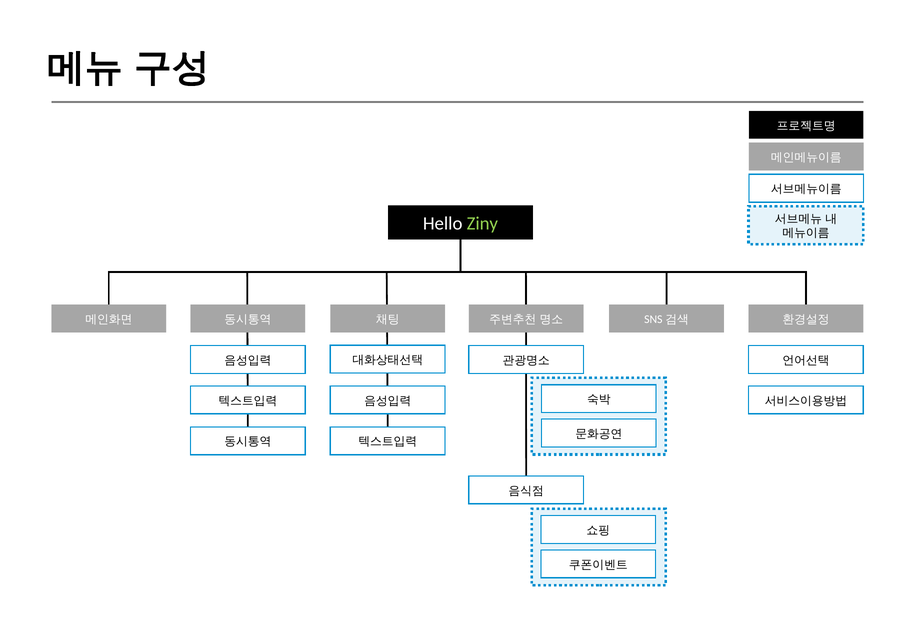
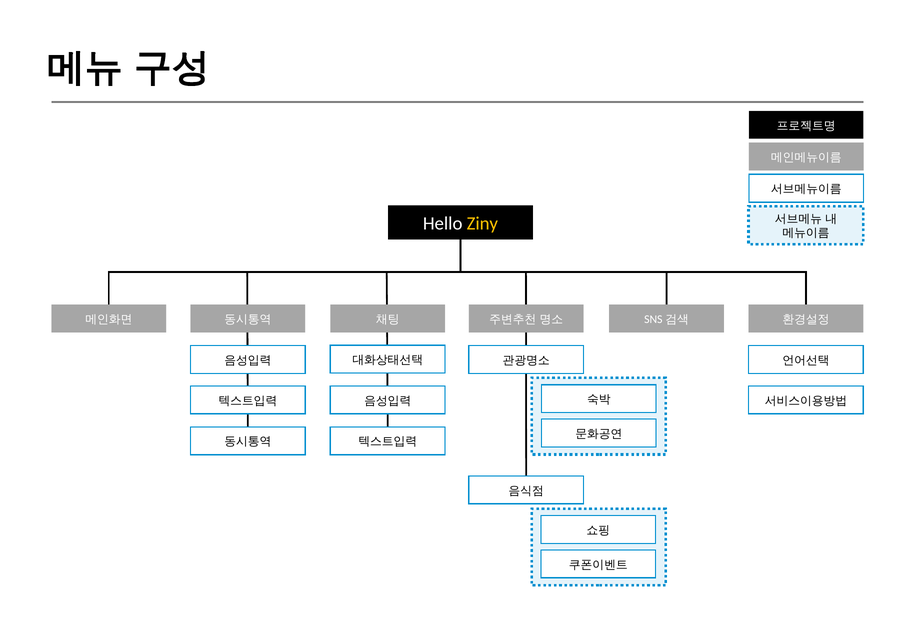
Ziny colour: light green -> yellow (482, 224)
